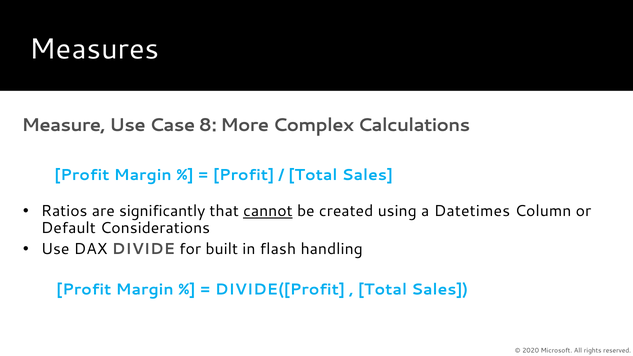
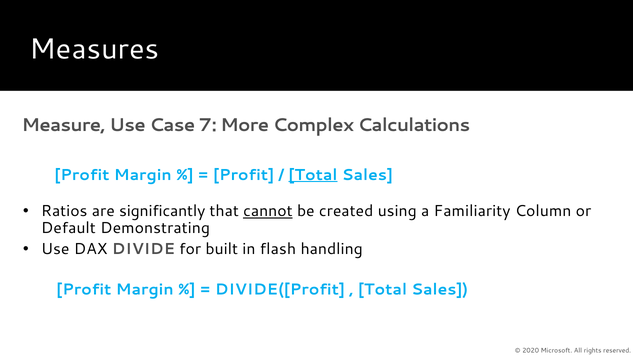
8: 8 -> 7 (208, 125)
Total underline: none -> present (313, 175)
Datetimes: Datetimes -> Familiarity (472, 211)
Considerations: Considerations -> Demonstrating (155, 228)
